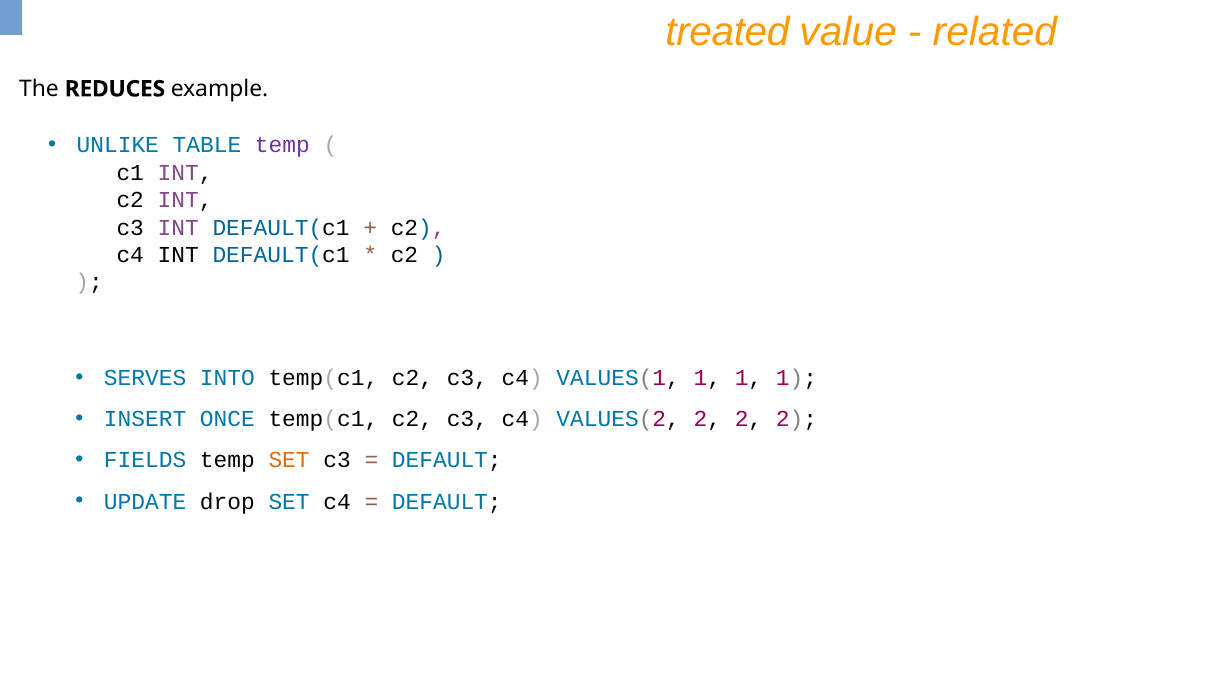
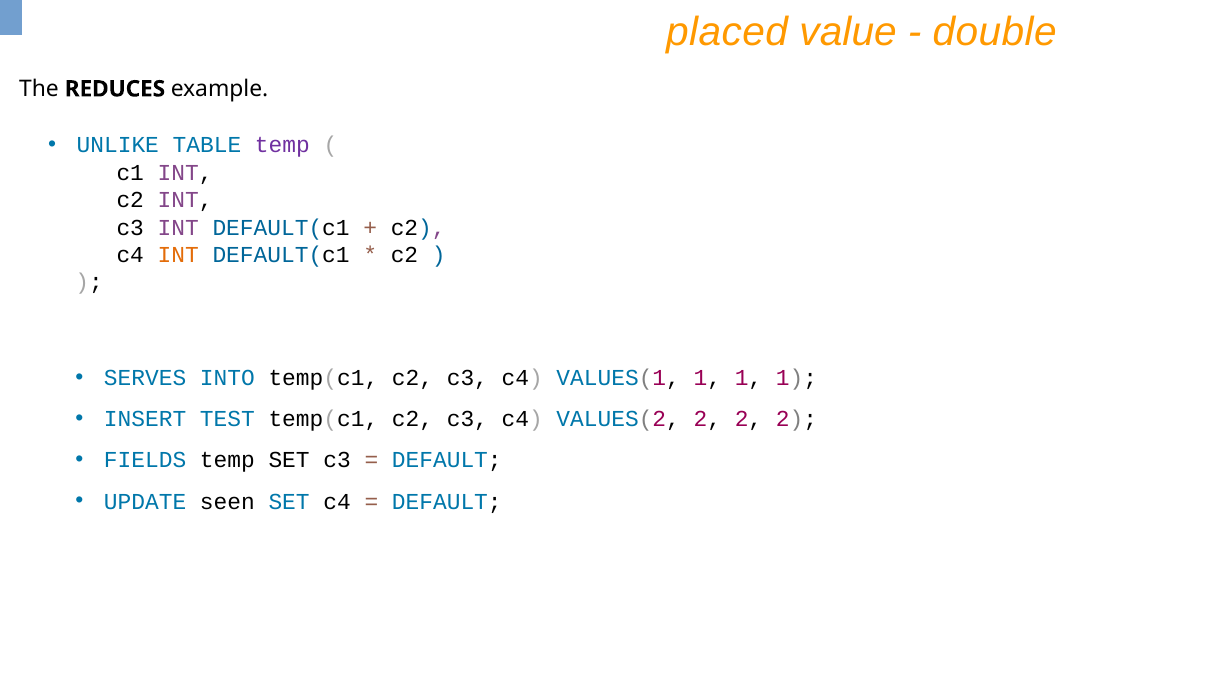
treated: treated -> placed (727, 32)
related: related -> double (995, 32)
INT colour: black -> orange (178, 255)
ONCE: ONCE -> TEST (227, 420)
SET colour: orange -> black (289, 461)
drop: drop -> seen (227, 502)
